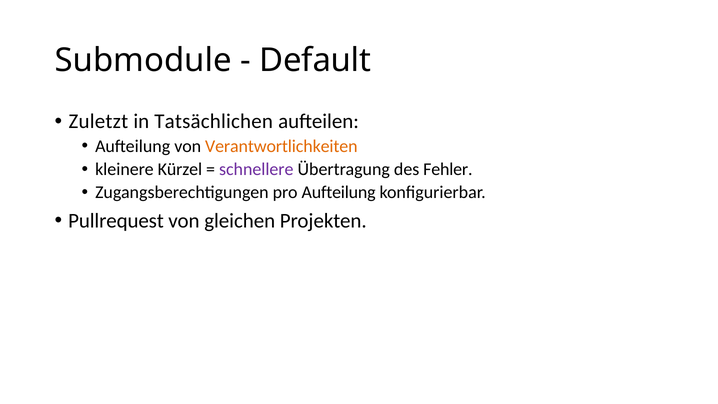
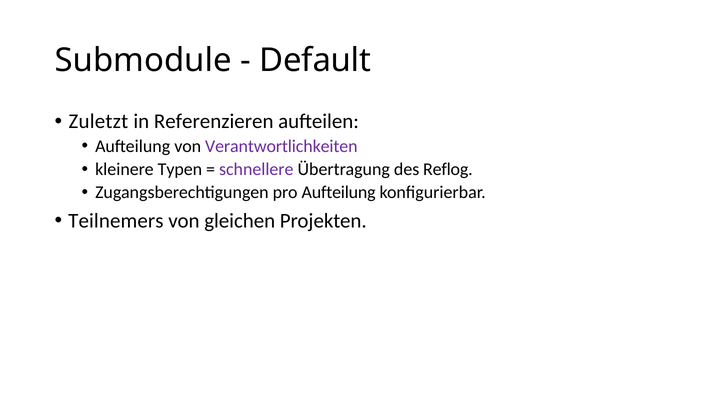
Tatsächlichen: Tatsächlichen -> Referenzieren (214, 121)
Verantwortlichkeiten colour: orange -> purple (281, 146)
Kürzel: Kürzel -> Typen (180, 169)
Fehler: Fehler -> Reflog (448, 169)
Pullrequest: Pullrequest -> Teilnemers (116, 221)
